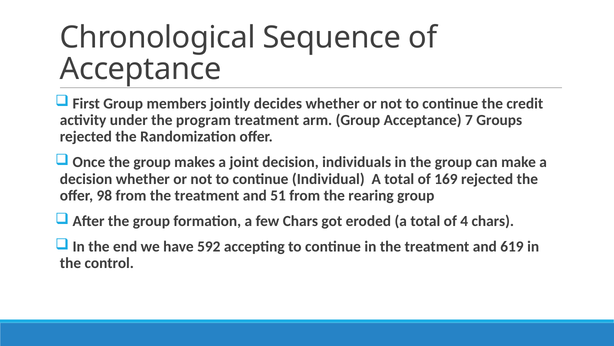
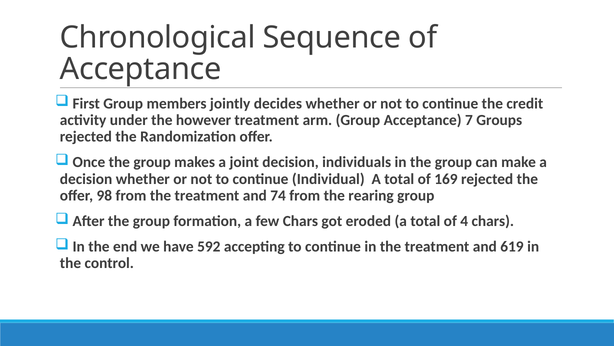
program: program -> however (204, 120)
51: 51 -> 74 (278, 195)
